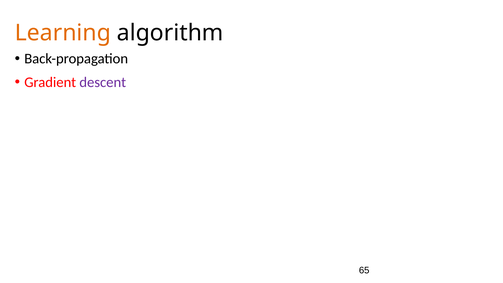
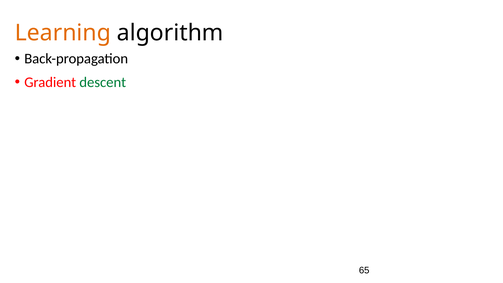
descent colour: purple -> green (103, 82)
